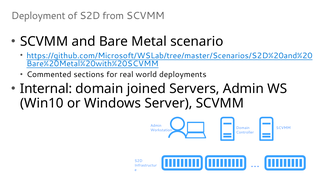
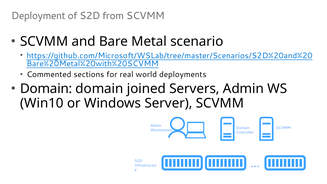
Internal: Internal -> Domain (46, 89)
